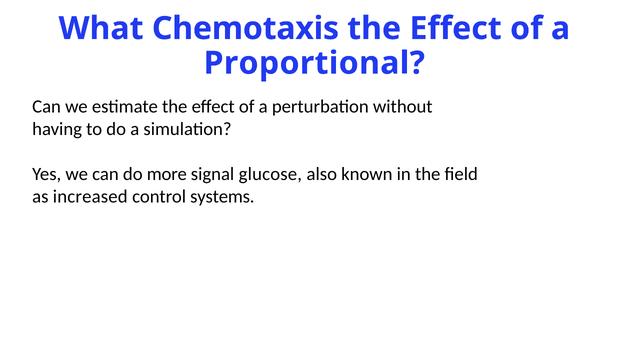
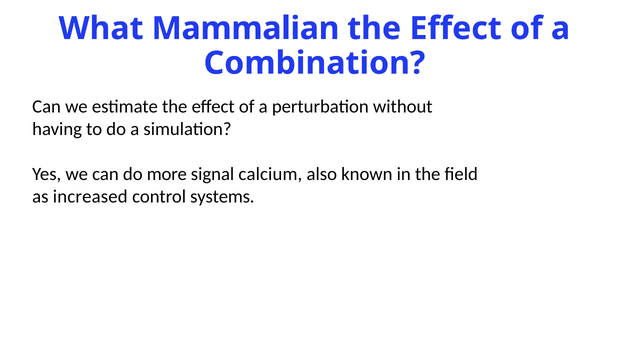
Chemotaxis: Chemotaxis -> Mammalian (246, 28)
Proportional: Proportional -> Combination (314, 63)
glucose: glucose -> calcium (270, 174)
